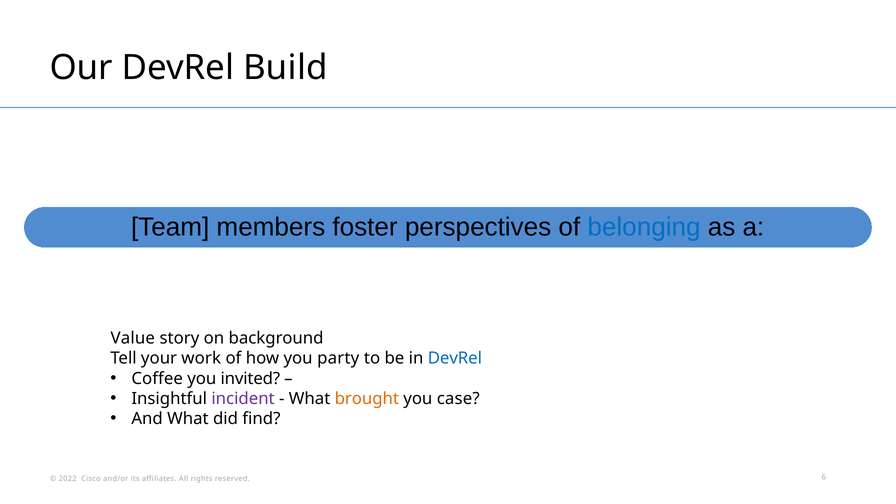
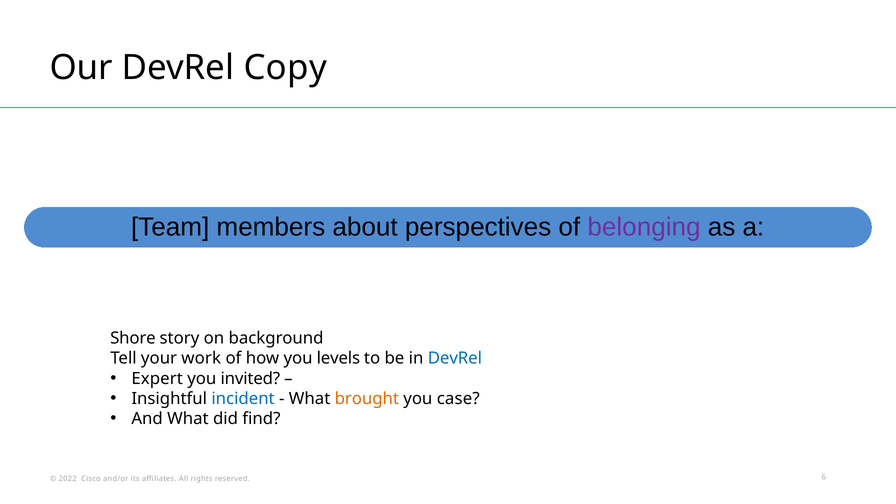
Build: Build -> Copy (285, 68)
foster: foster -> about (365, 227)
belonging colour: blue -> purple (644, 227)
Value: Value -> Shore (133, 338)
party: party -> levels (338, 358)
Coffee: Coffee -> Expert (157, 378)
incident colour: purple -> blue (243, 399)
